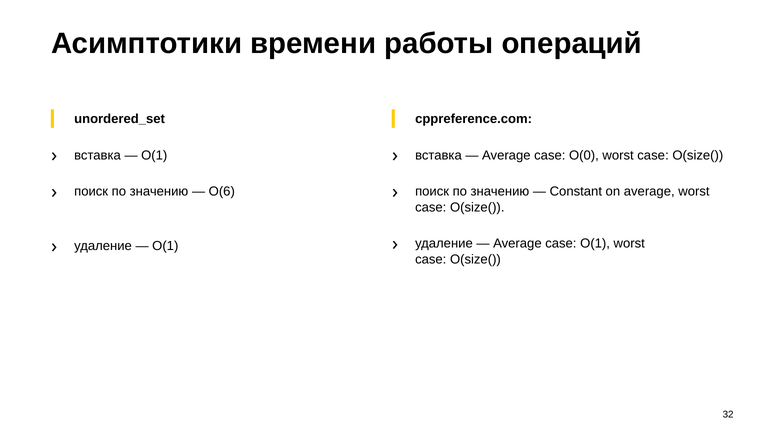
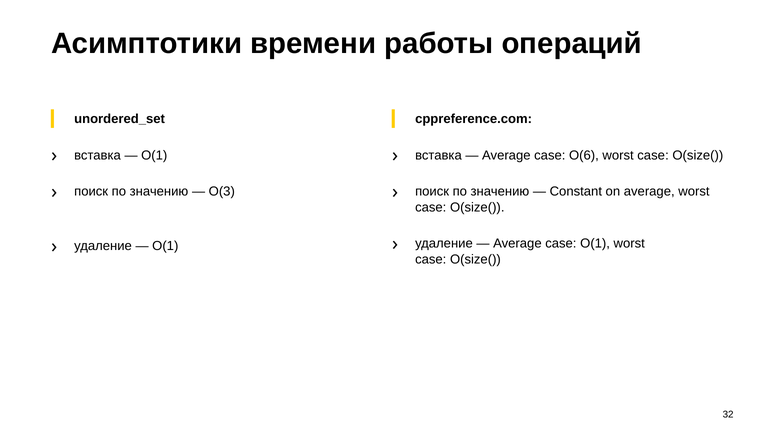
O(0: O(0 -> O(6 (584, 155)
O(6: O(6 -> O(3 (222, 192)
